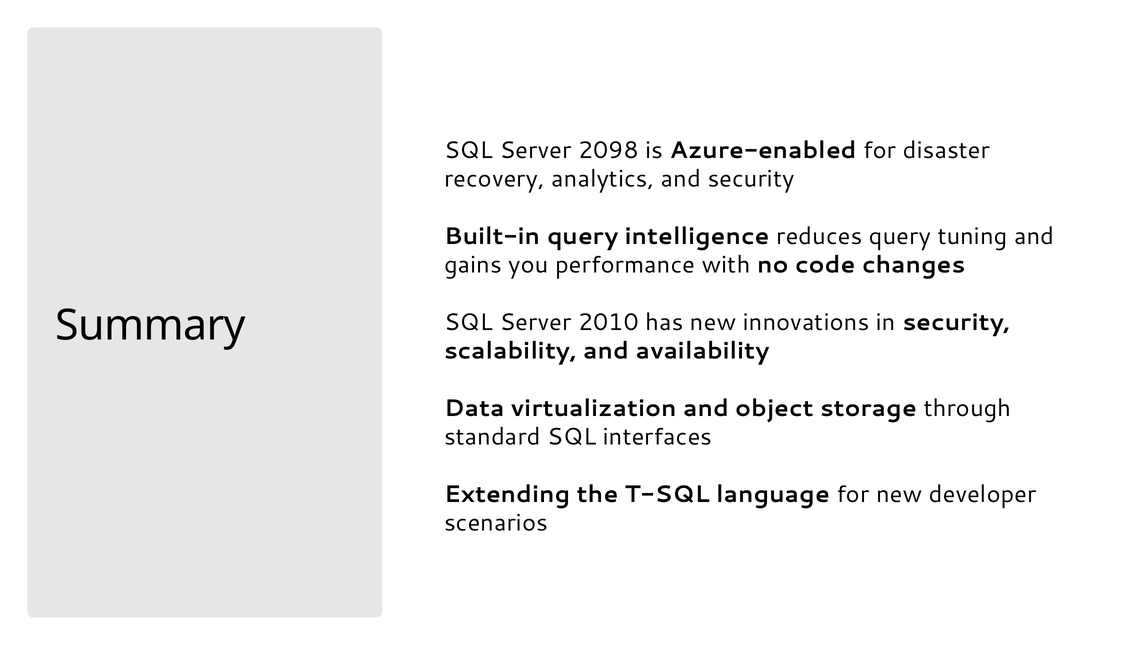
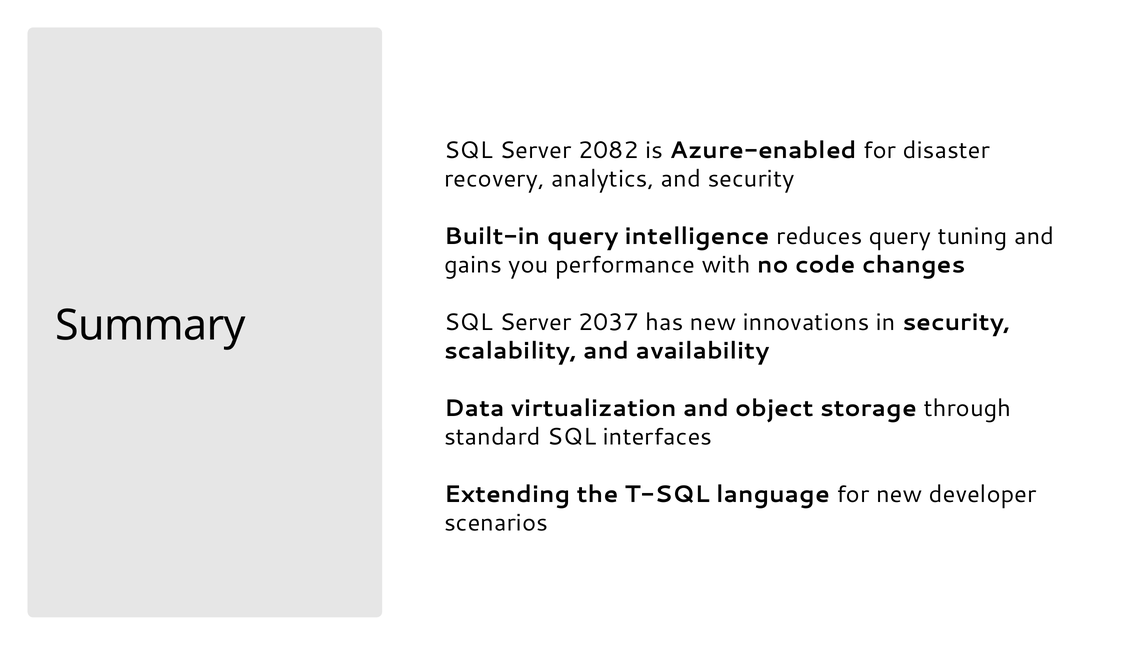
2098: 2098 -> 2082 (608, 150)
2010: 2010 -> 2037 (608, 322)
